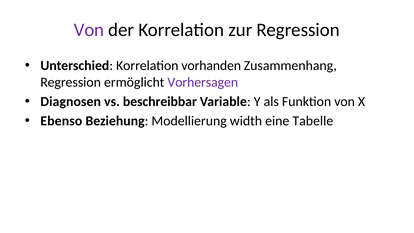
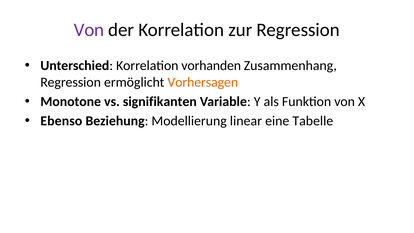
Vorhersagen colour: purple -> orange (203, 82)
Diagnosen: Diagnosen -> Monotone (71, 102)
beschreibbar: beschreibbar -> signifikanten (160, 102)
width: width -> linear (246, 121)
